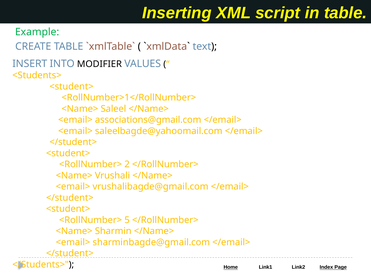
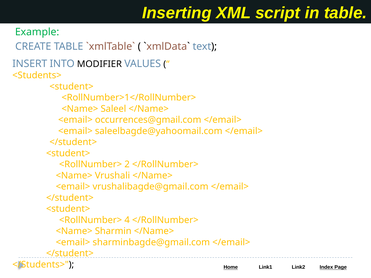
associations@gmail.com: associations@gmail.com -> occurrences@gmail.com (148, 120)
5: 5 -> 4 (127, 220)
